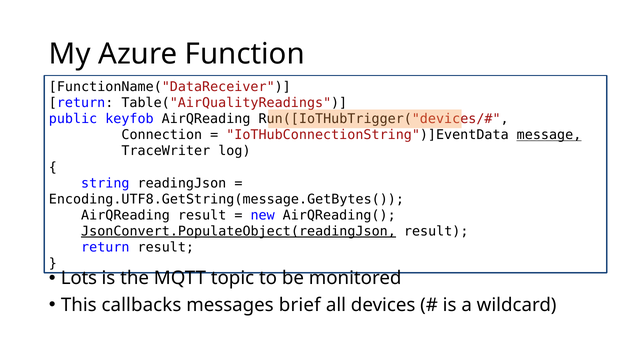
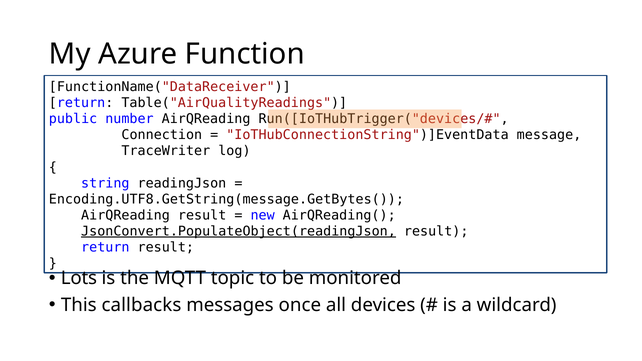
keyfob: keyfob -> number (129, 119)
message underline: present -> none (549, 135)
brief: brief -> once (300, 305)
